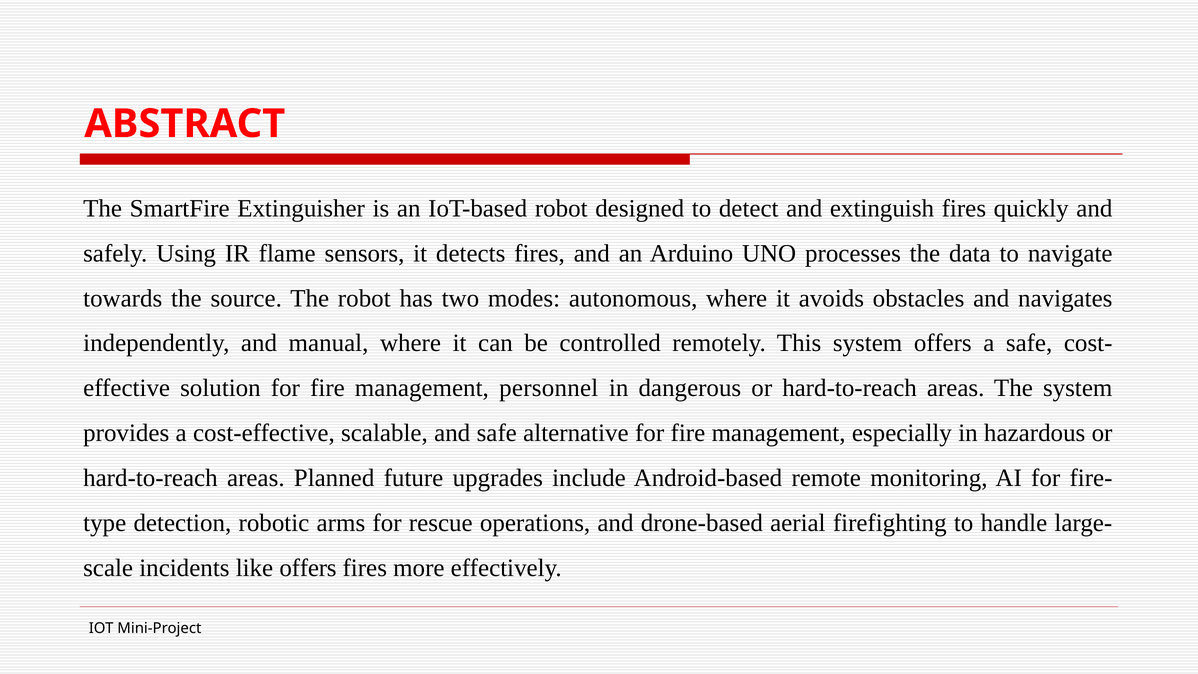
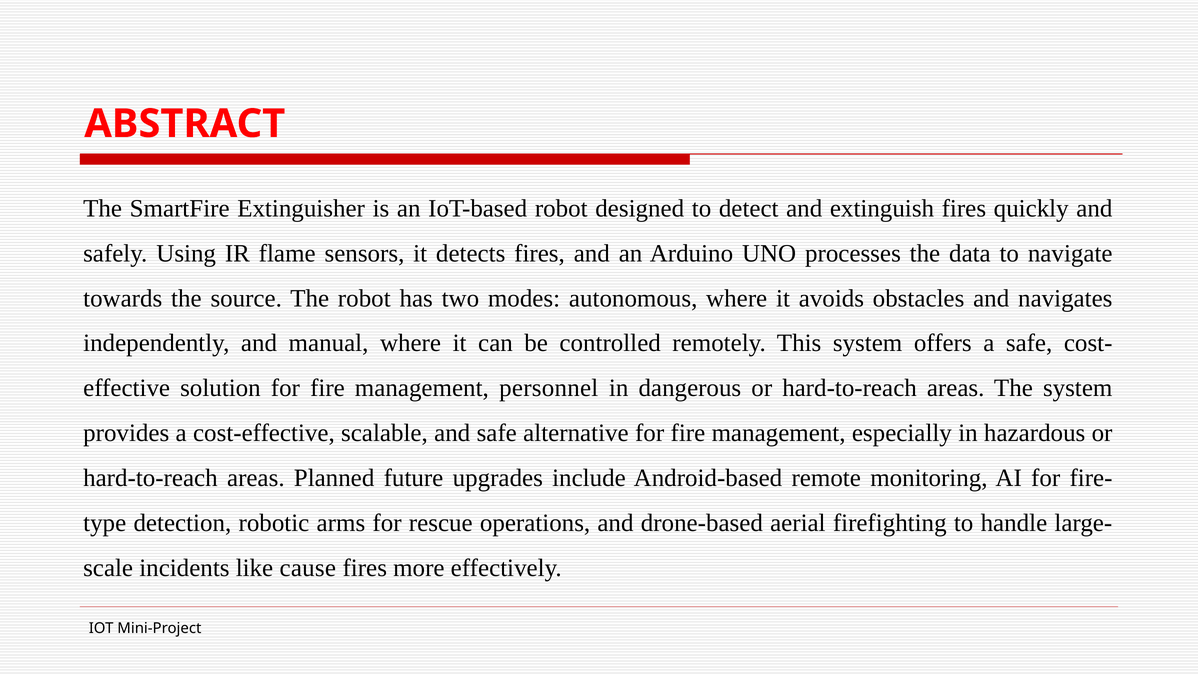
like offers: offers -> cause (308, 568)
